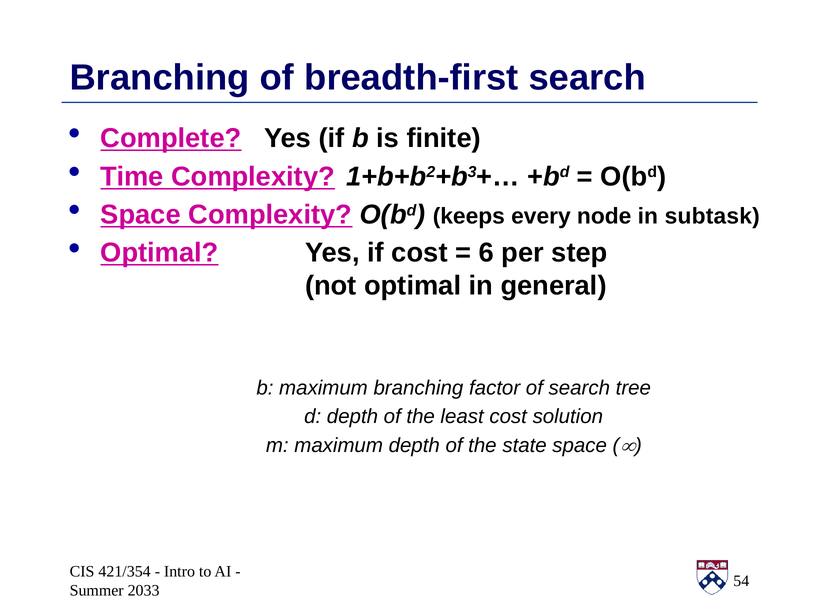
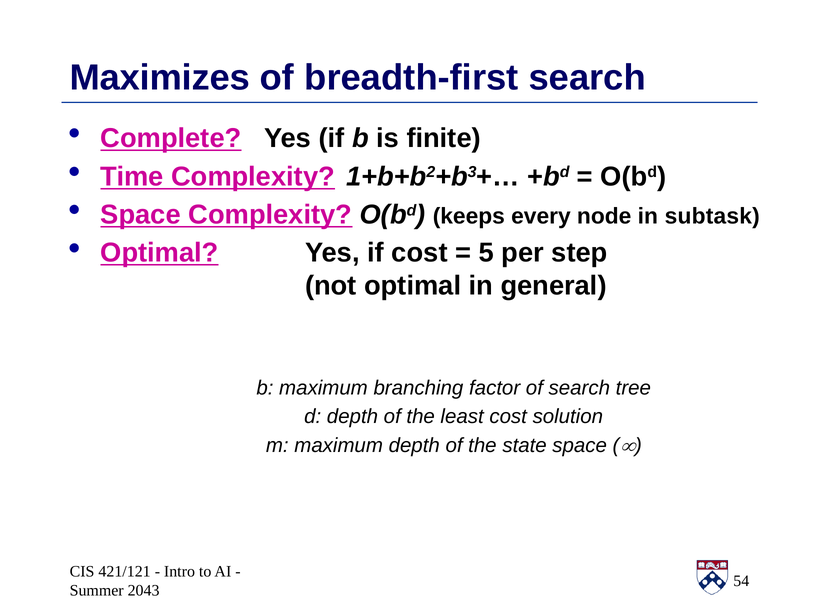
Branching: Branching -> Maximizes (160, 78)
6: 6 -> 5 (486, 253)
421/354: 421/354 -> 421/121 (125, 572)
2033: 2033 -> 2043 (144, 591)
